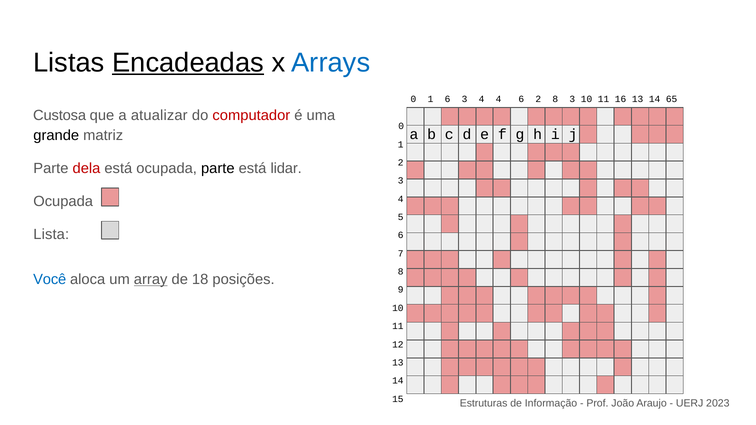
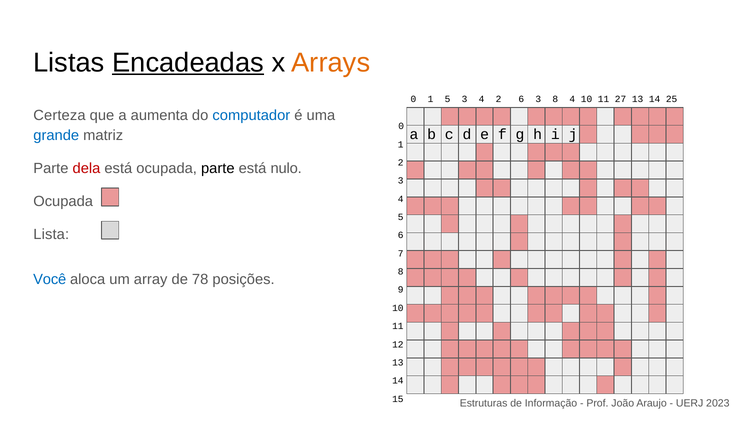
Arrays colour: blue -> orange (331, 63)
1 6: 6 -> 5 (447, 99)
4 4: 4 -> 2 (499, 99)
6 2: 2 -> 3 (538, 99)
8 3: 3 -> 4 (572, 99)
16: 16 -> 27 (621, 99)
65: 65 -> 25 (672, 99)
Custosa: Custosa -> Certeza (59, 115)
atualizar: atualizar -> aumenta (159, 115)
computador colour: red -> blue (251, 115)
grande colour: black -> blue (56, 136)
lidar: lidar -> nulo (286, 169)
array underline: present -> none (151, 280)
18: 18 -> 78 (200, 280)
